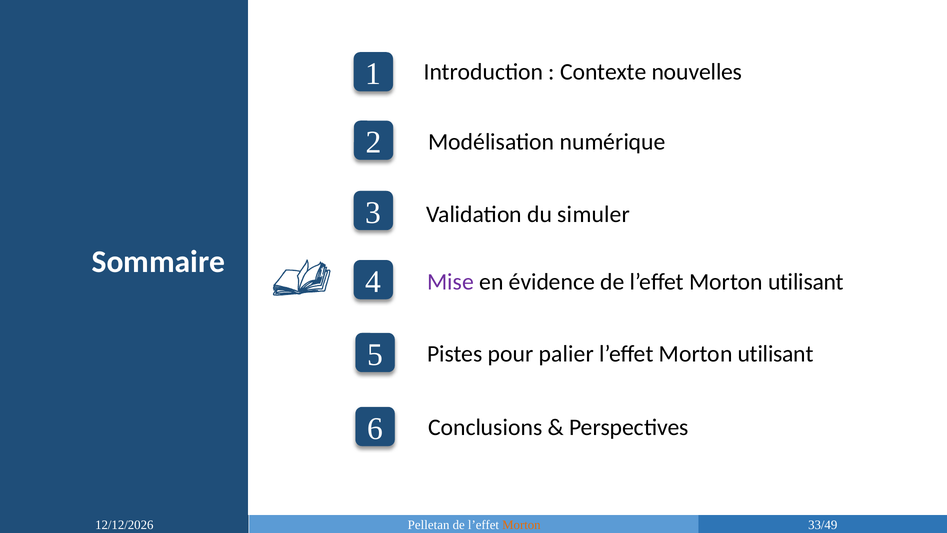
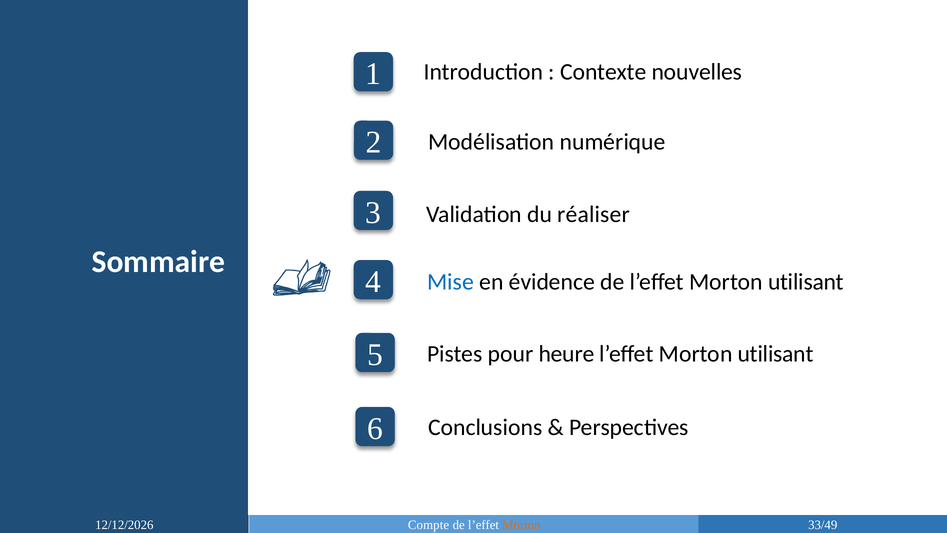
simuler: simuler -> réaliser (594, 214)
Mise colour: purple -> blue (451, 282)
palier: palier -> heure (566, 354)
Pelletan: Pelletan -> Compte (429, 525)
